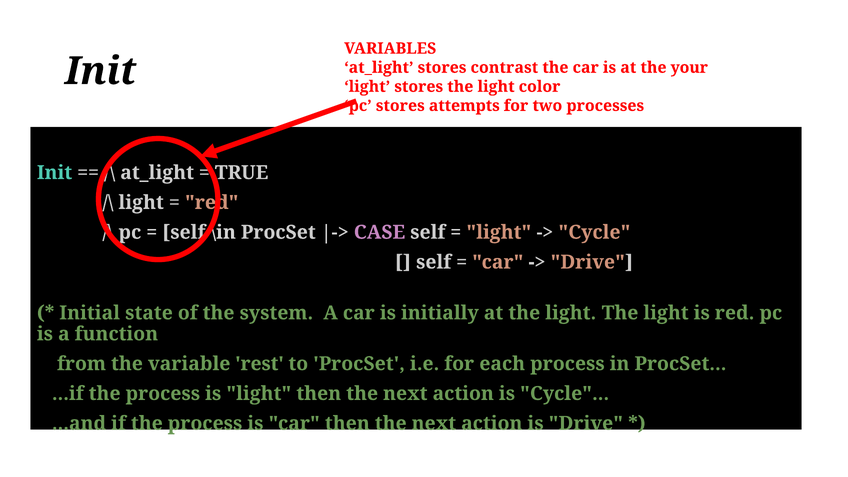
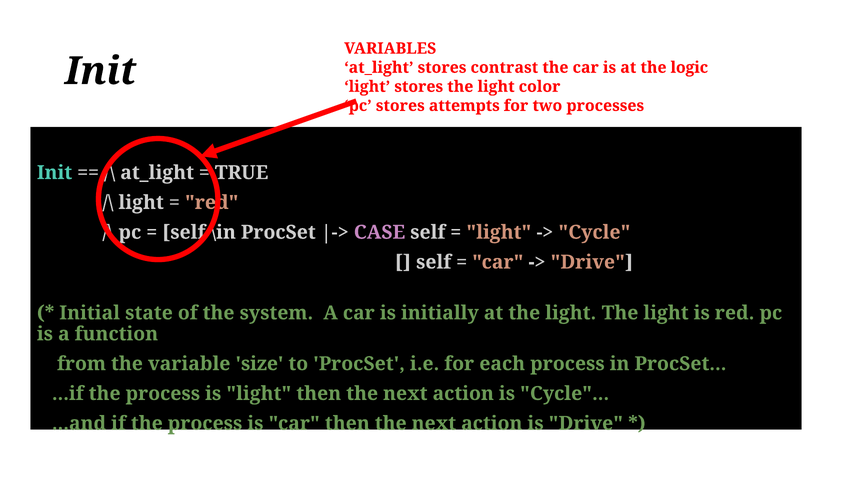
your: your -> logic (689, 68)
rest: rest -> size (259, 364)
